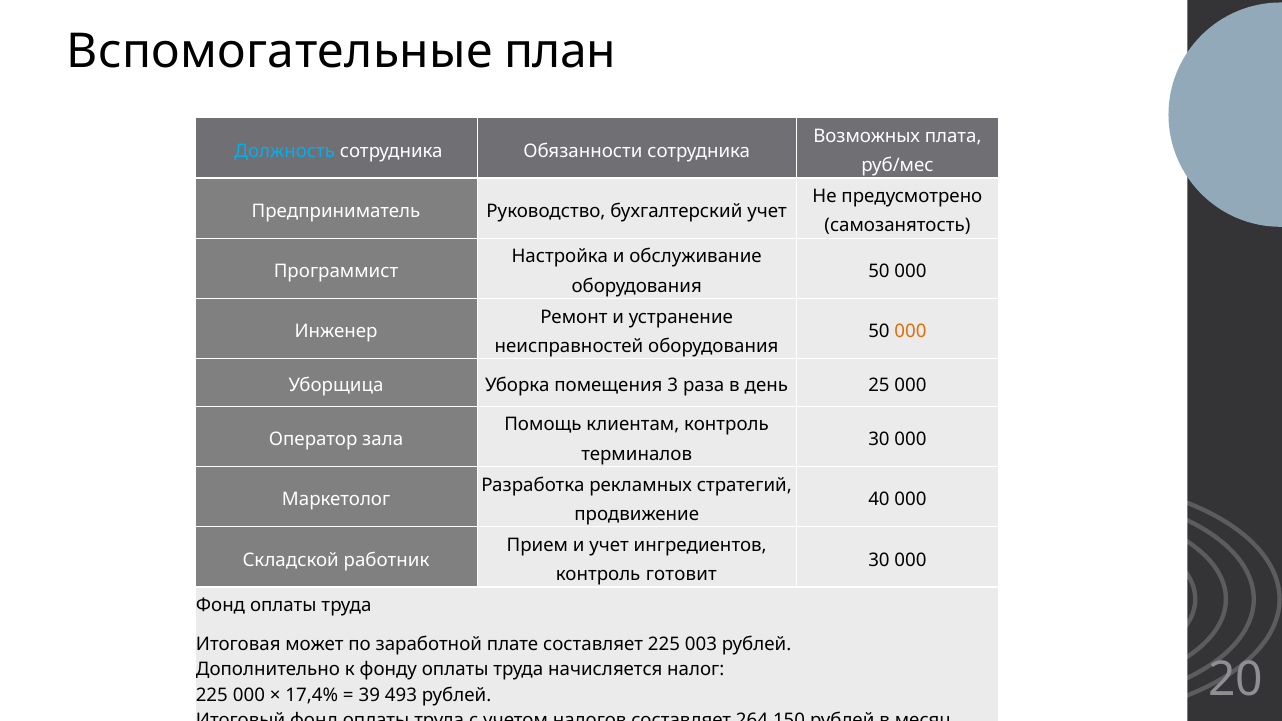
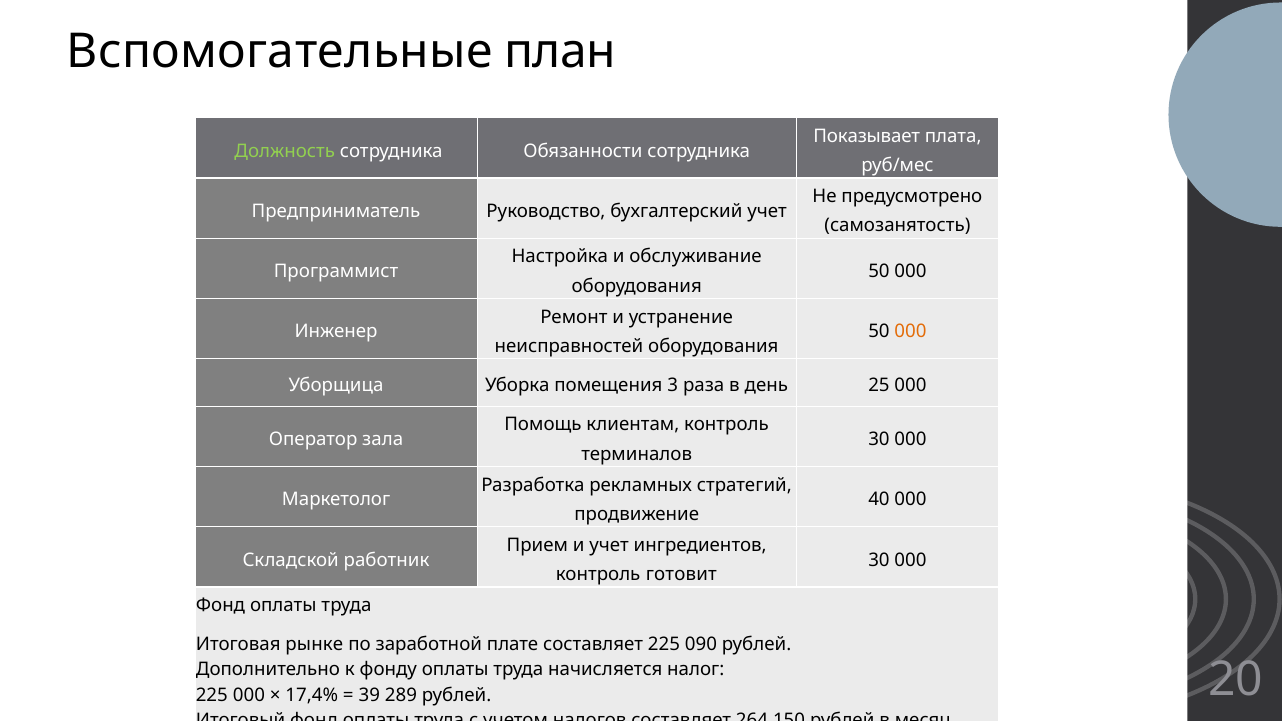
Возможных: Возможных -> Показывает (867, 136)
Должность colour: light blue -> light green (285, 151)
может: может -> рынке (314, 644)
003: 003 -> 090 (701, 644)
493: 493 -> 289 (401, 695)
